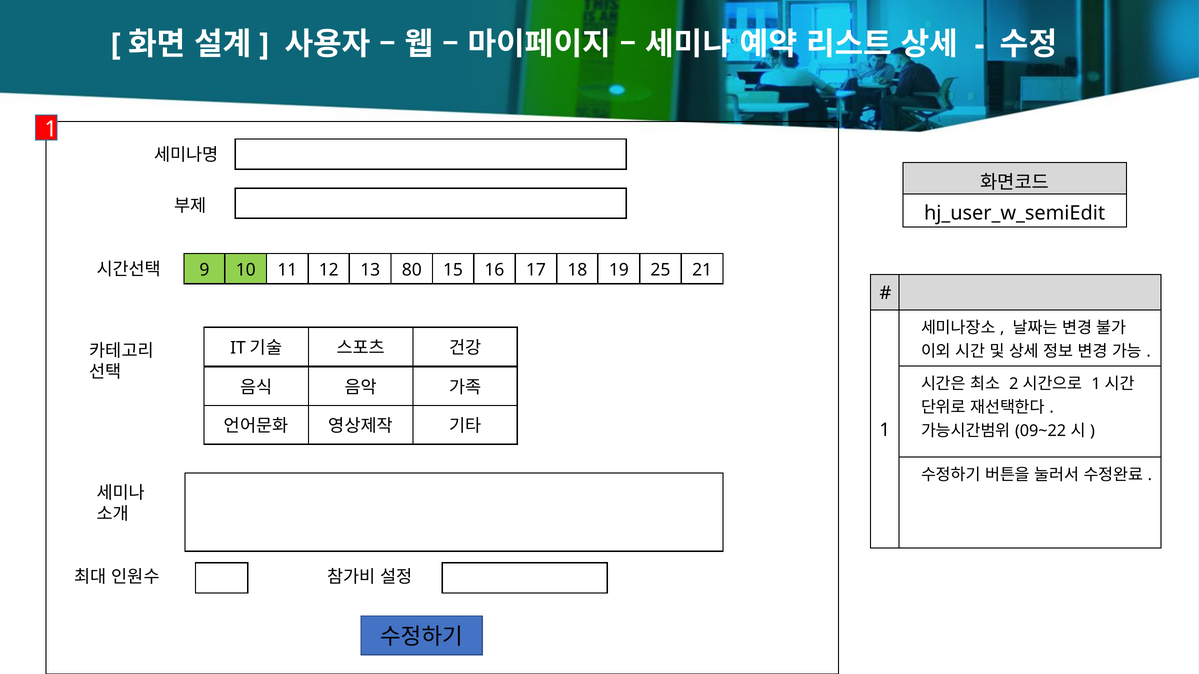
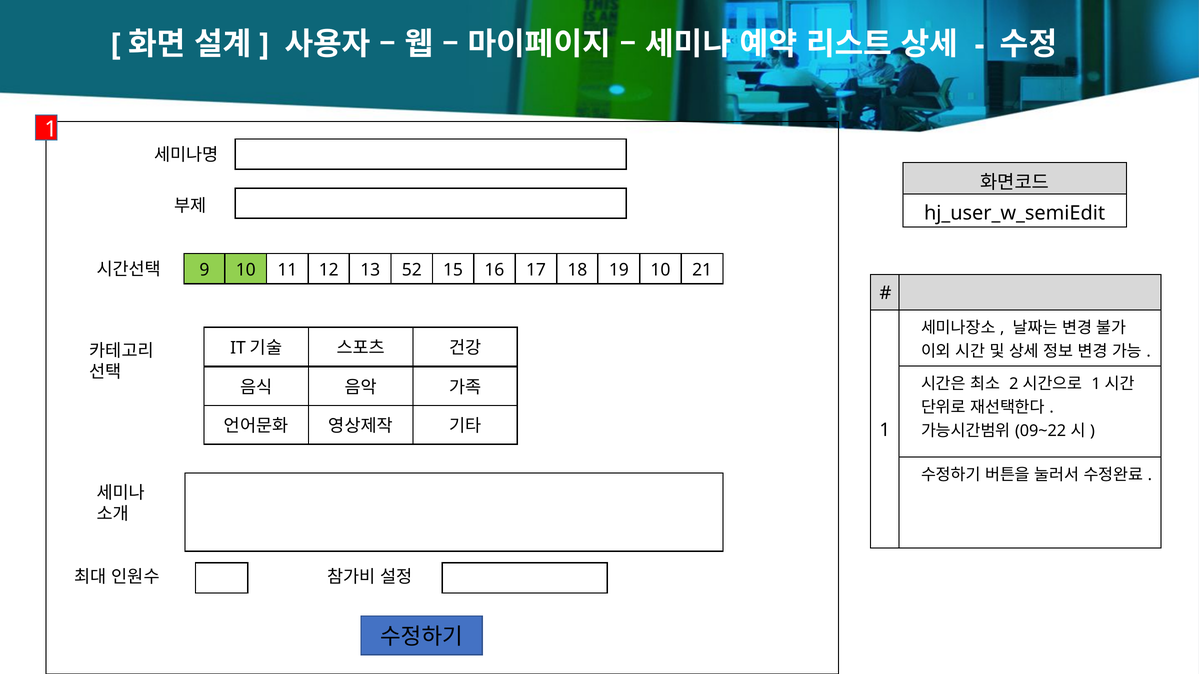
80: 80 -> 52 (412, 270)
19 25: 25 -> 10 (660, 270)
